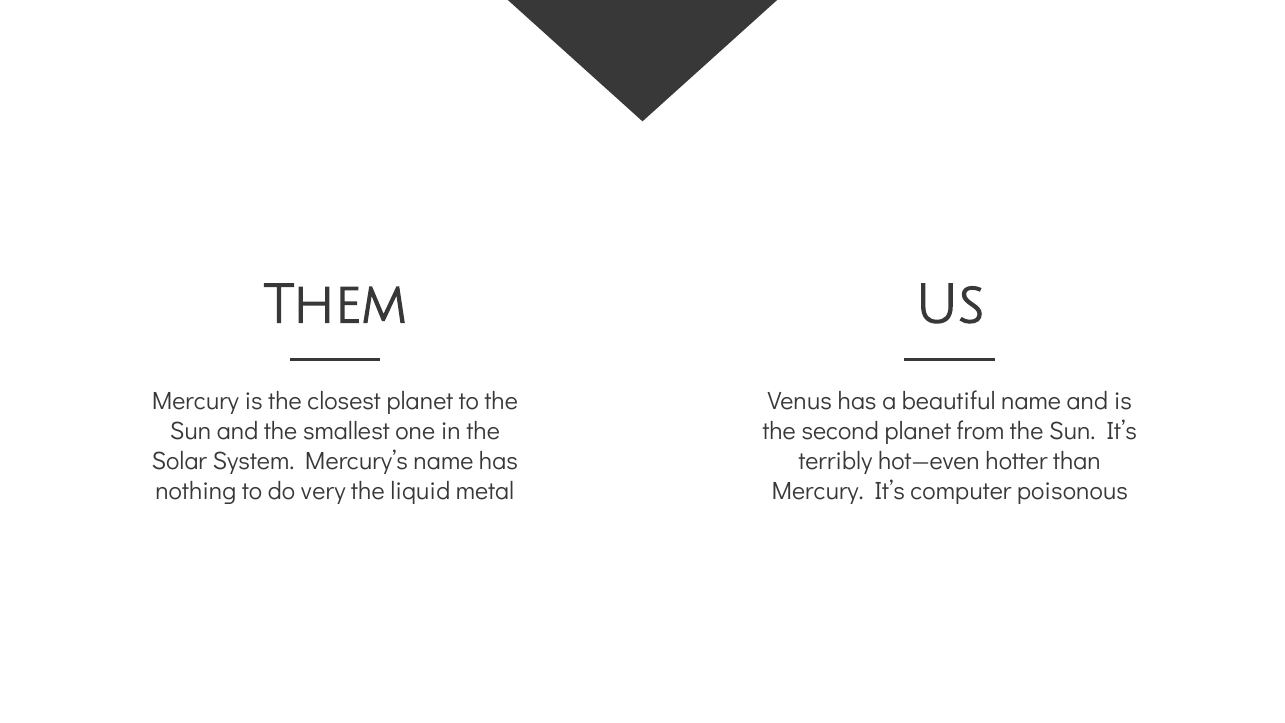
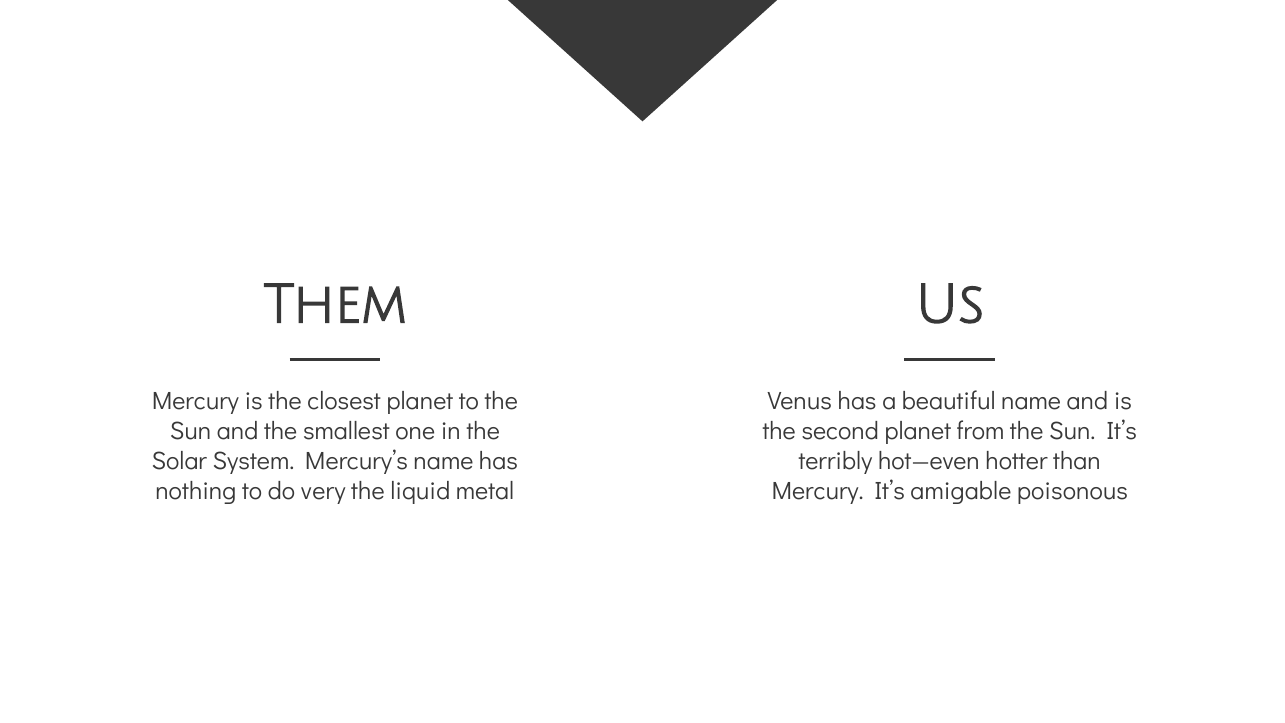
computer: computer -> amigable (961, 491)
